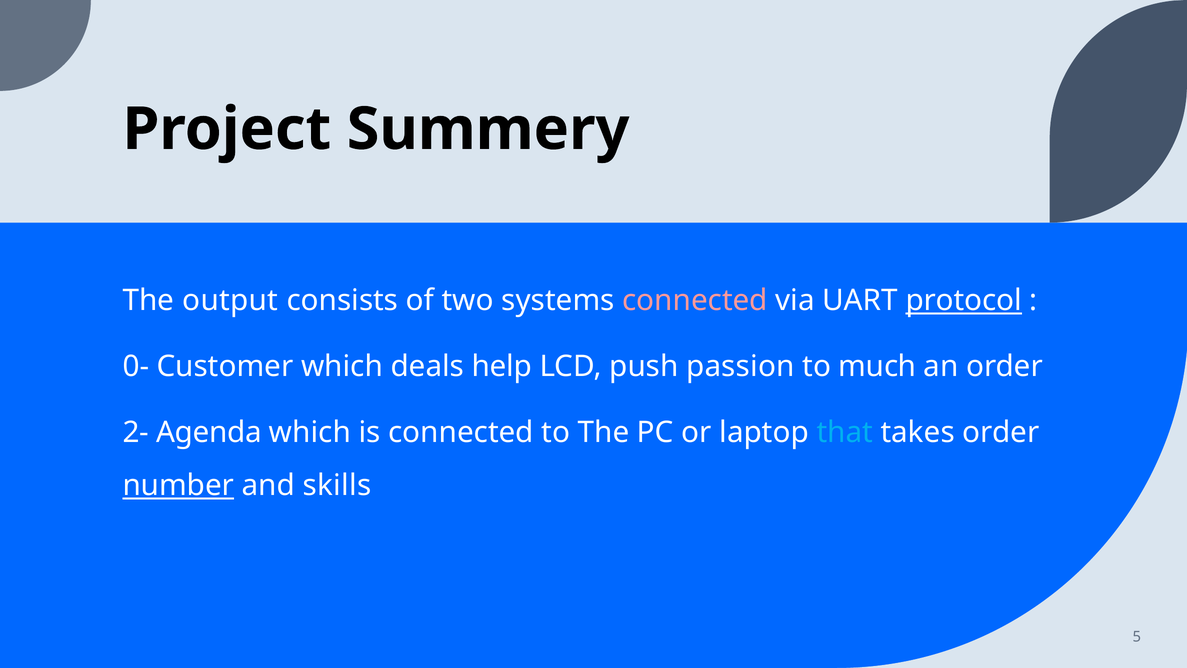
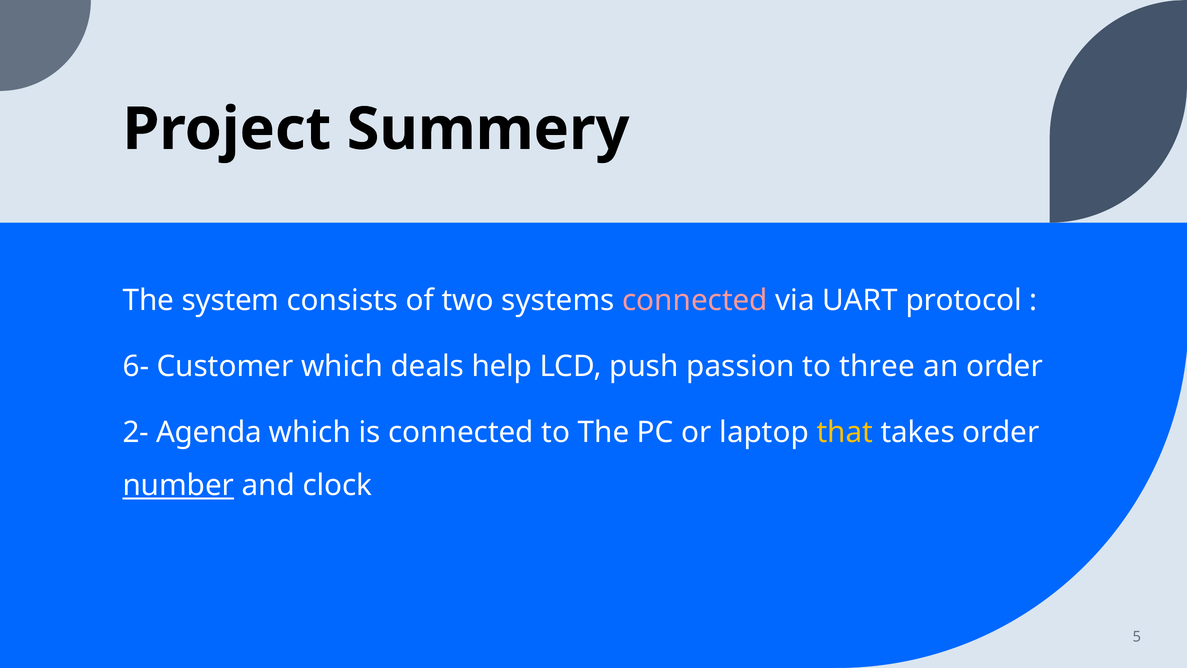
output: output -> system (231, 300)
protocol underline: present -> none (964, 300)
0-: 0- -> 6- (136, 366)
much: much -> three (877, 366)
that colour: light blue -> yellow (845, 432)
skills: skills -> clock (337, 485)
